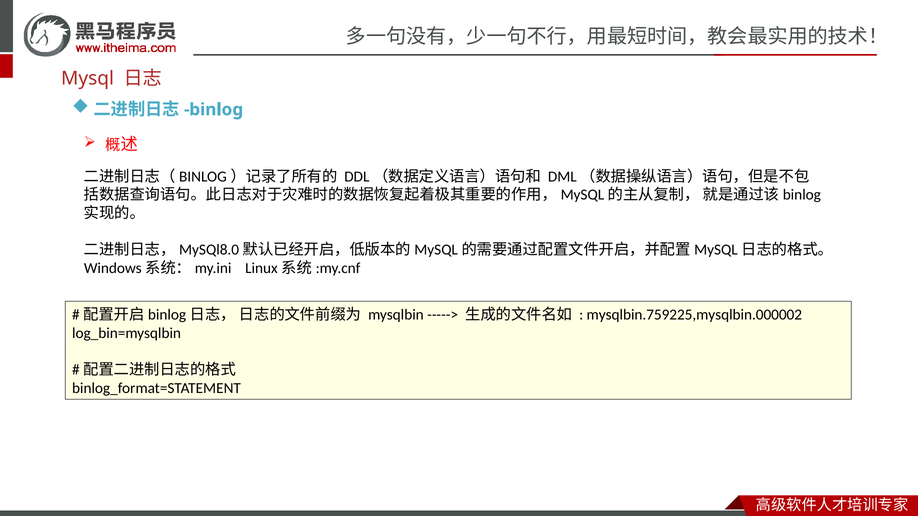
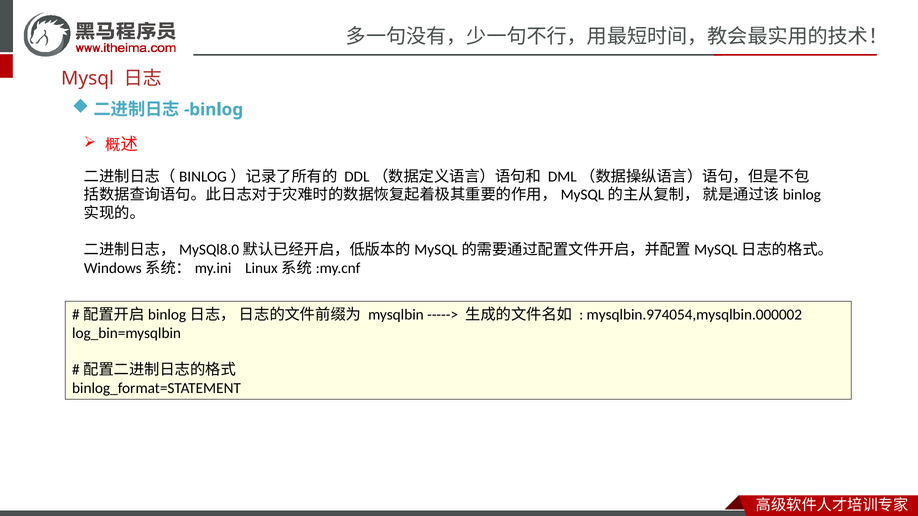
mysqlbin.759225,mysqlbin.000002: mysqlbin.759225,mysqlbin.000002 -> mysqlbin.974054,mysqlbin.000002 (694, 315)
